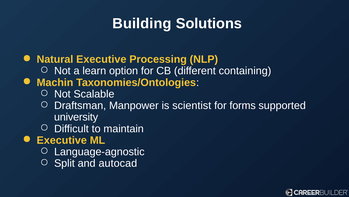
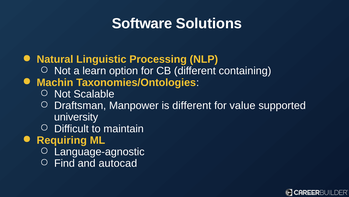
Building: Building -> Software (142, 23)
Natural Executive: Executive -> Linguistic (101, 59)
is scientist: scientist -> different (192, 105)
forms: forms -> value (242, 105)
Executive: Executive -> Requiring (62, 140)
Split: Split -> Find (64, 163)
